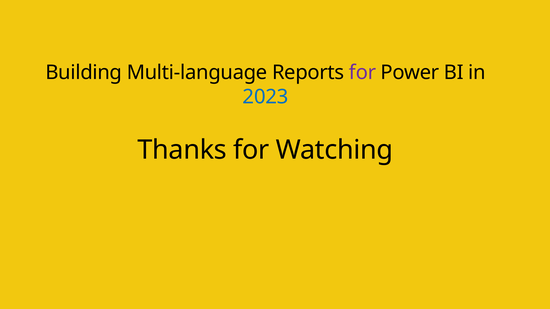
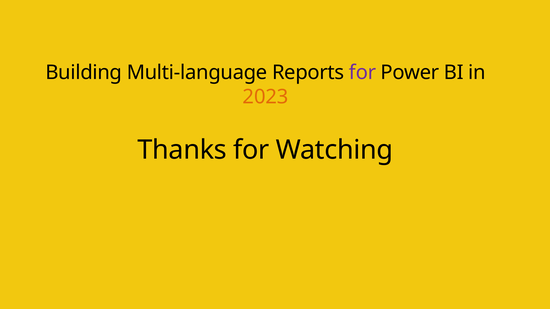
2023 colour: blue -> orange (265, 97)
